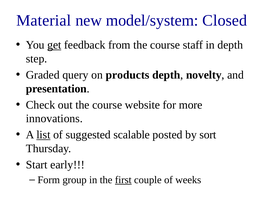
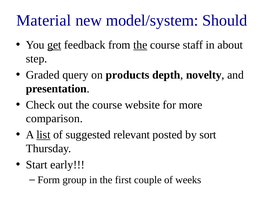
Closed: Closed -> Should (225, 20)
the underline: none -> present (140, 45)
in depth: depth -> about (230, 45)
innovations: innovations -> comparison (54, 118)
scalable: scalable -> relevant (132, 134)
first underline: present -> none (123, 179)
